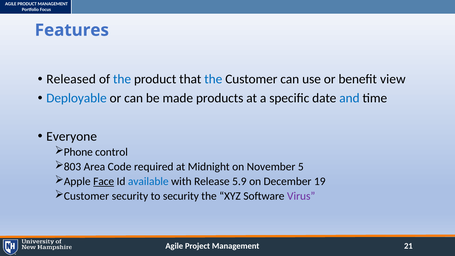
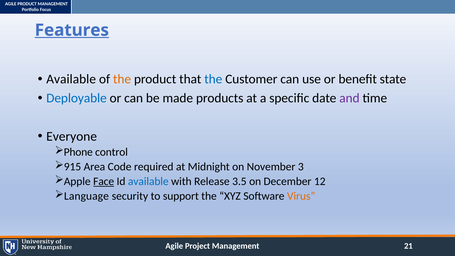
Features underline: none -> present (72, 30)
Released: Released -> Available (71, 79)
the colour: blue -> orange (122, 79)
view: view -> state (393, 79)
and colour: blue -> purple (349, 98)
803: 803 -> 915 (72, 167)
5: 5 -> 3 (301, 167)
5.9: 5.9 -> 3.5 (239, 181)
19: 19 -> 12 (320, 181)
Customer: Customer -> Language (86, 196)
to security: security -> support (181, 196)
Virus colour: purple -> orange (301, 196)
